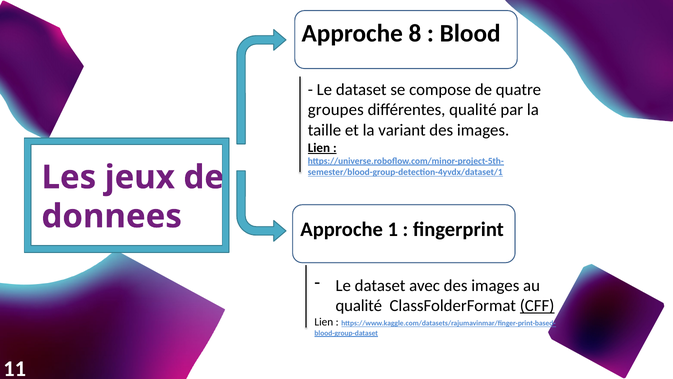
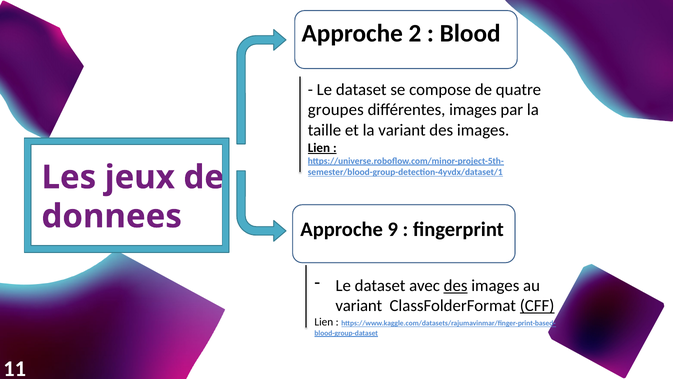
8: 8 -> 2 (415, 33)
différentes qualité: qualité -> images (473, 110)
1: 1 -> 9 (393, 229)
des underline: none -> present (456, 285)
qualité: qualité -> variant (359, 305)
